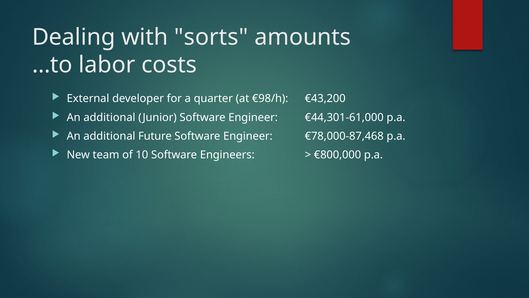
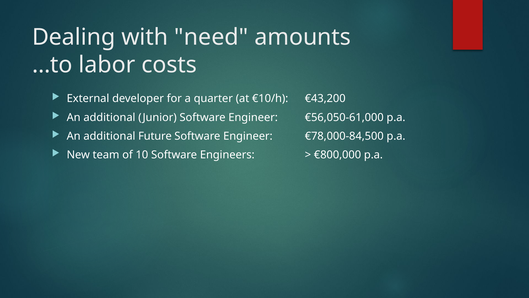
sorts: sorts -> need (211, 37)
€98/h: €98/h -> €10/h (270, 98)
€44,301-61,000: €44,301-61,000 -> €56,050-61,000 (344, 117)
€78,000-87,468: €78,000-87,468 -> €78,000-84,500 (344, 136)
